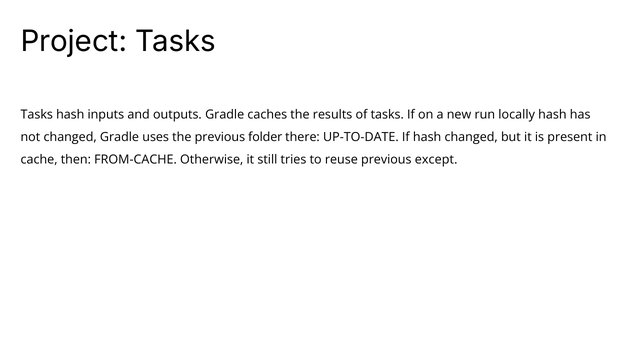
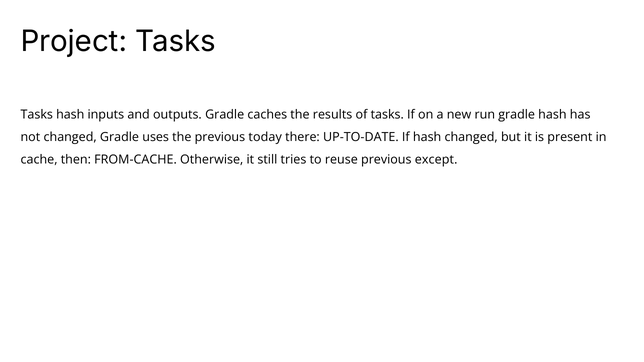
run locally: locally -> gradle (517, 115)
folder: folder -> today (265, 137)
